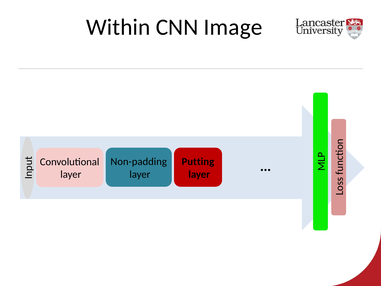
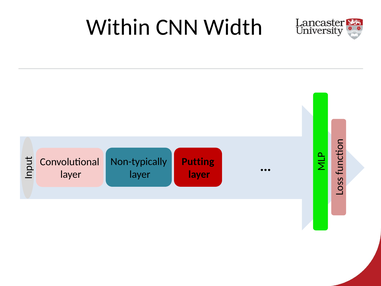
Image: Image -> Width (233, 27)
Non-padding: Non-padding -> Non-typically (139, 161)
